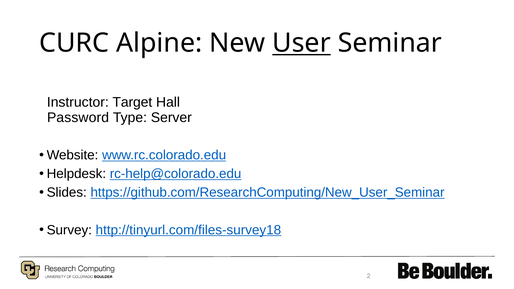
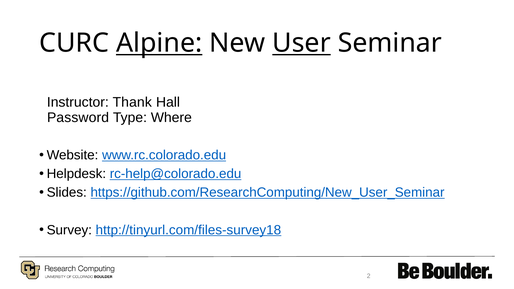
Alpine underline: none -> present (159, 43)
Target: Target -> Thank (132, 102)
Server: Server -> Where (171, 117)
